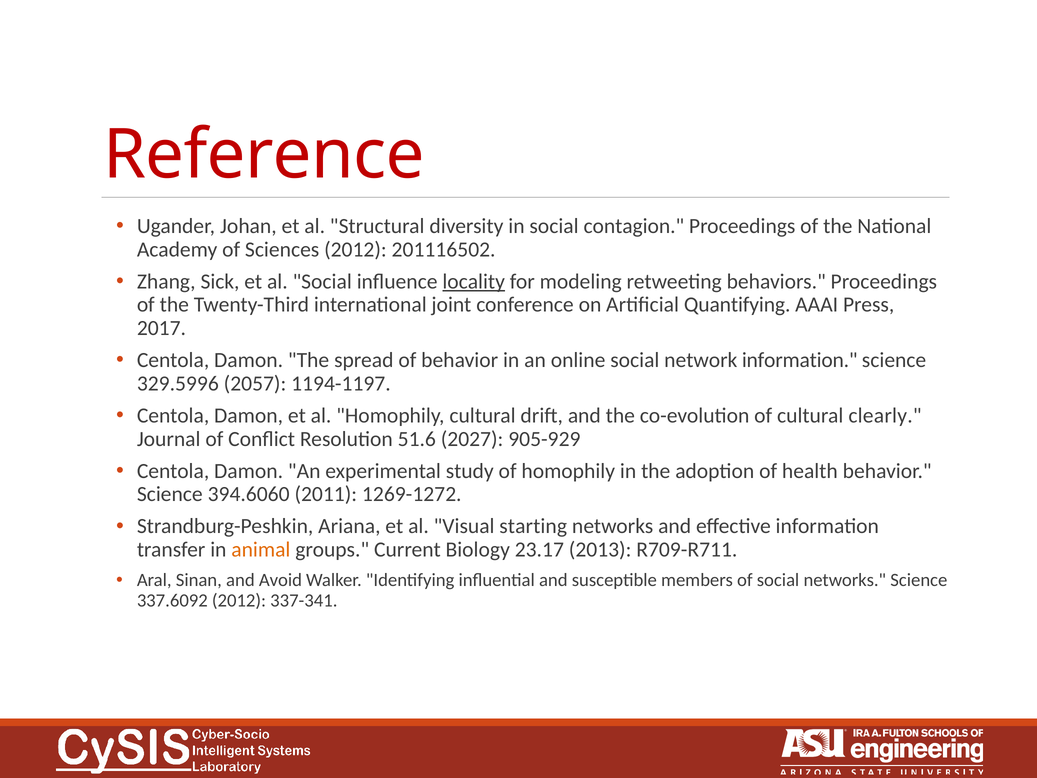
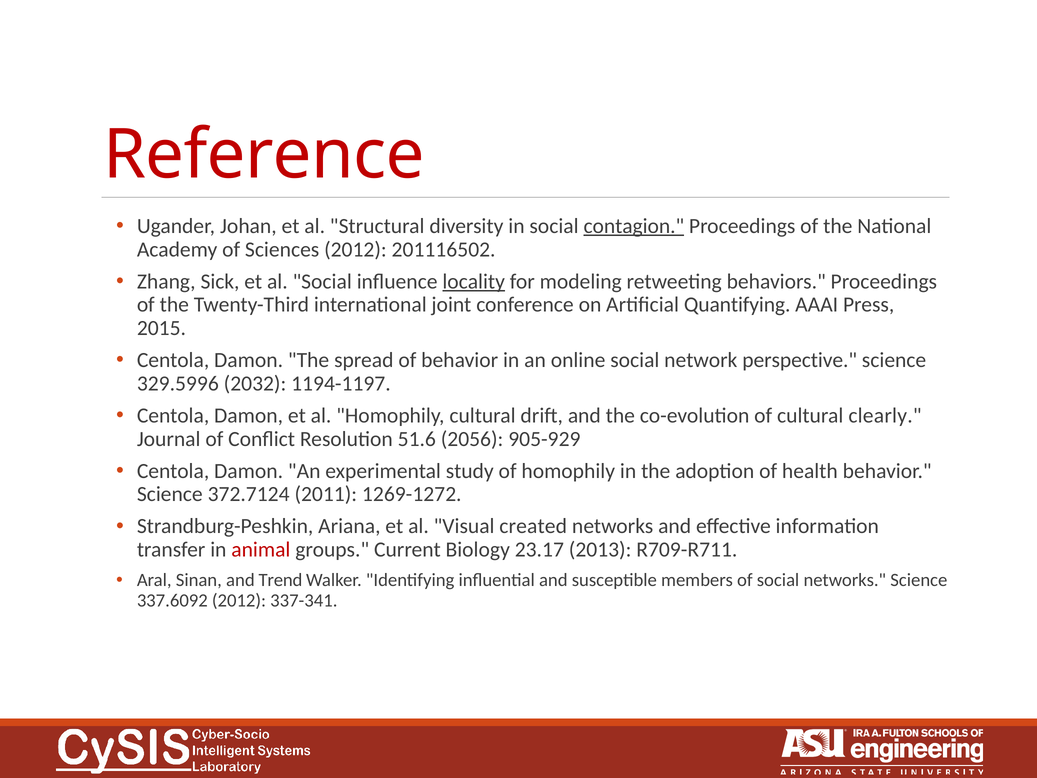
contagion underline: none -> present (634, 226)
2017: 2017 -> 2015 (161, 328)
network information: information -> perspective (800, 360)
2057: 2057 -> 2032 (255, 383)
2027: 2027 -> 2056 (472, 439)
394.6060: 394.6060 -> 372.7124 (249, 494)
starting: starting -> created (533, 526)
animal colour: orange -> red (261, 550)
Avoid: Avoid -> Trend (280, 580)
